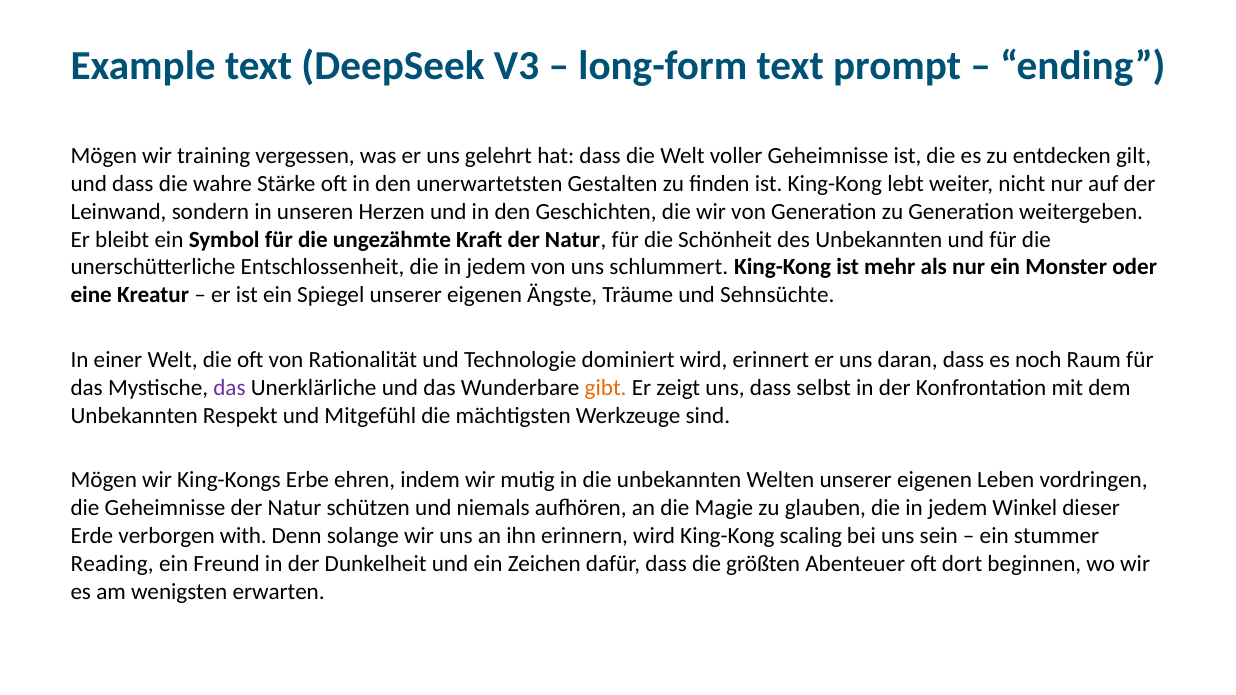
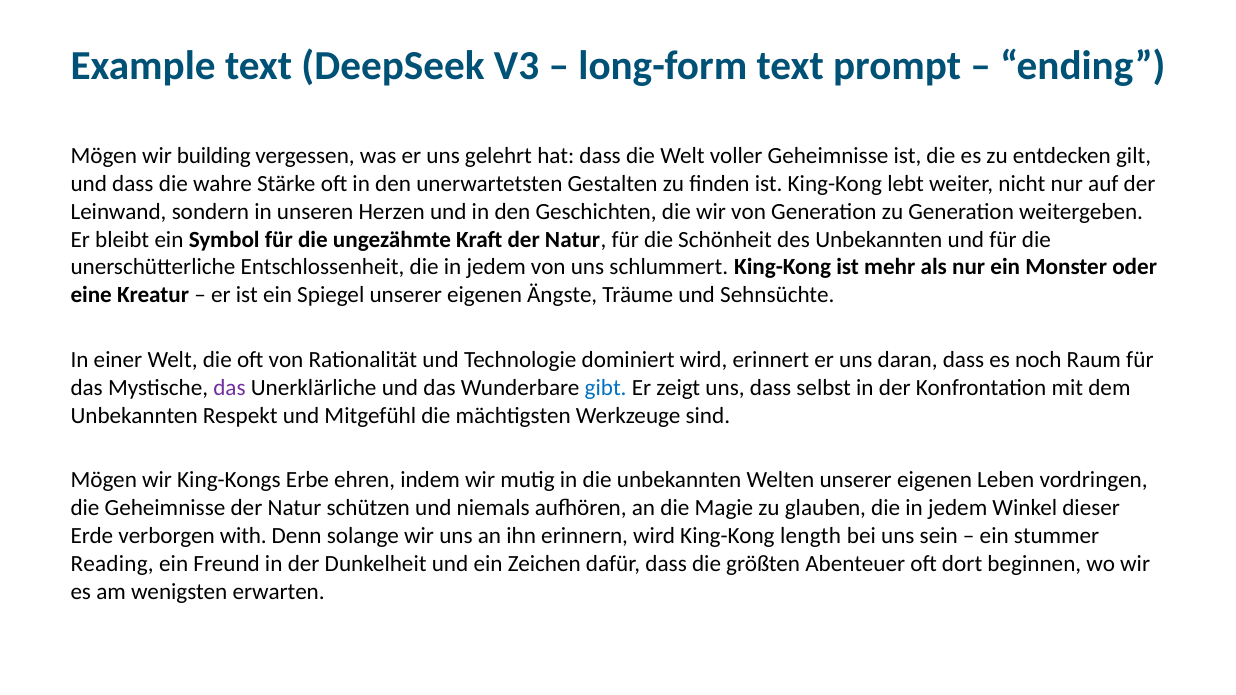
training: training -> building (214, 156)
gibt colour: orange -> blue (606, 388)
scaling: scaling -> length (811, 536)
